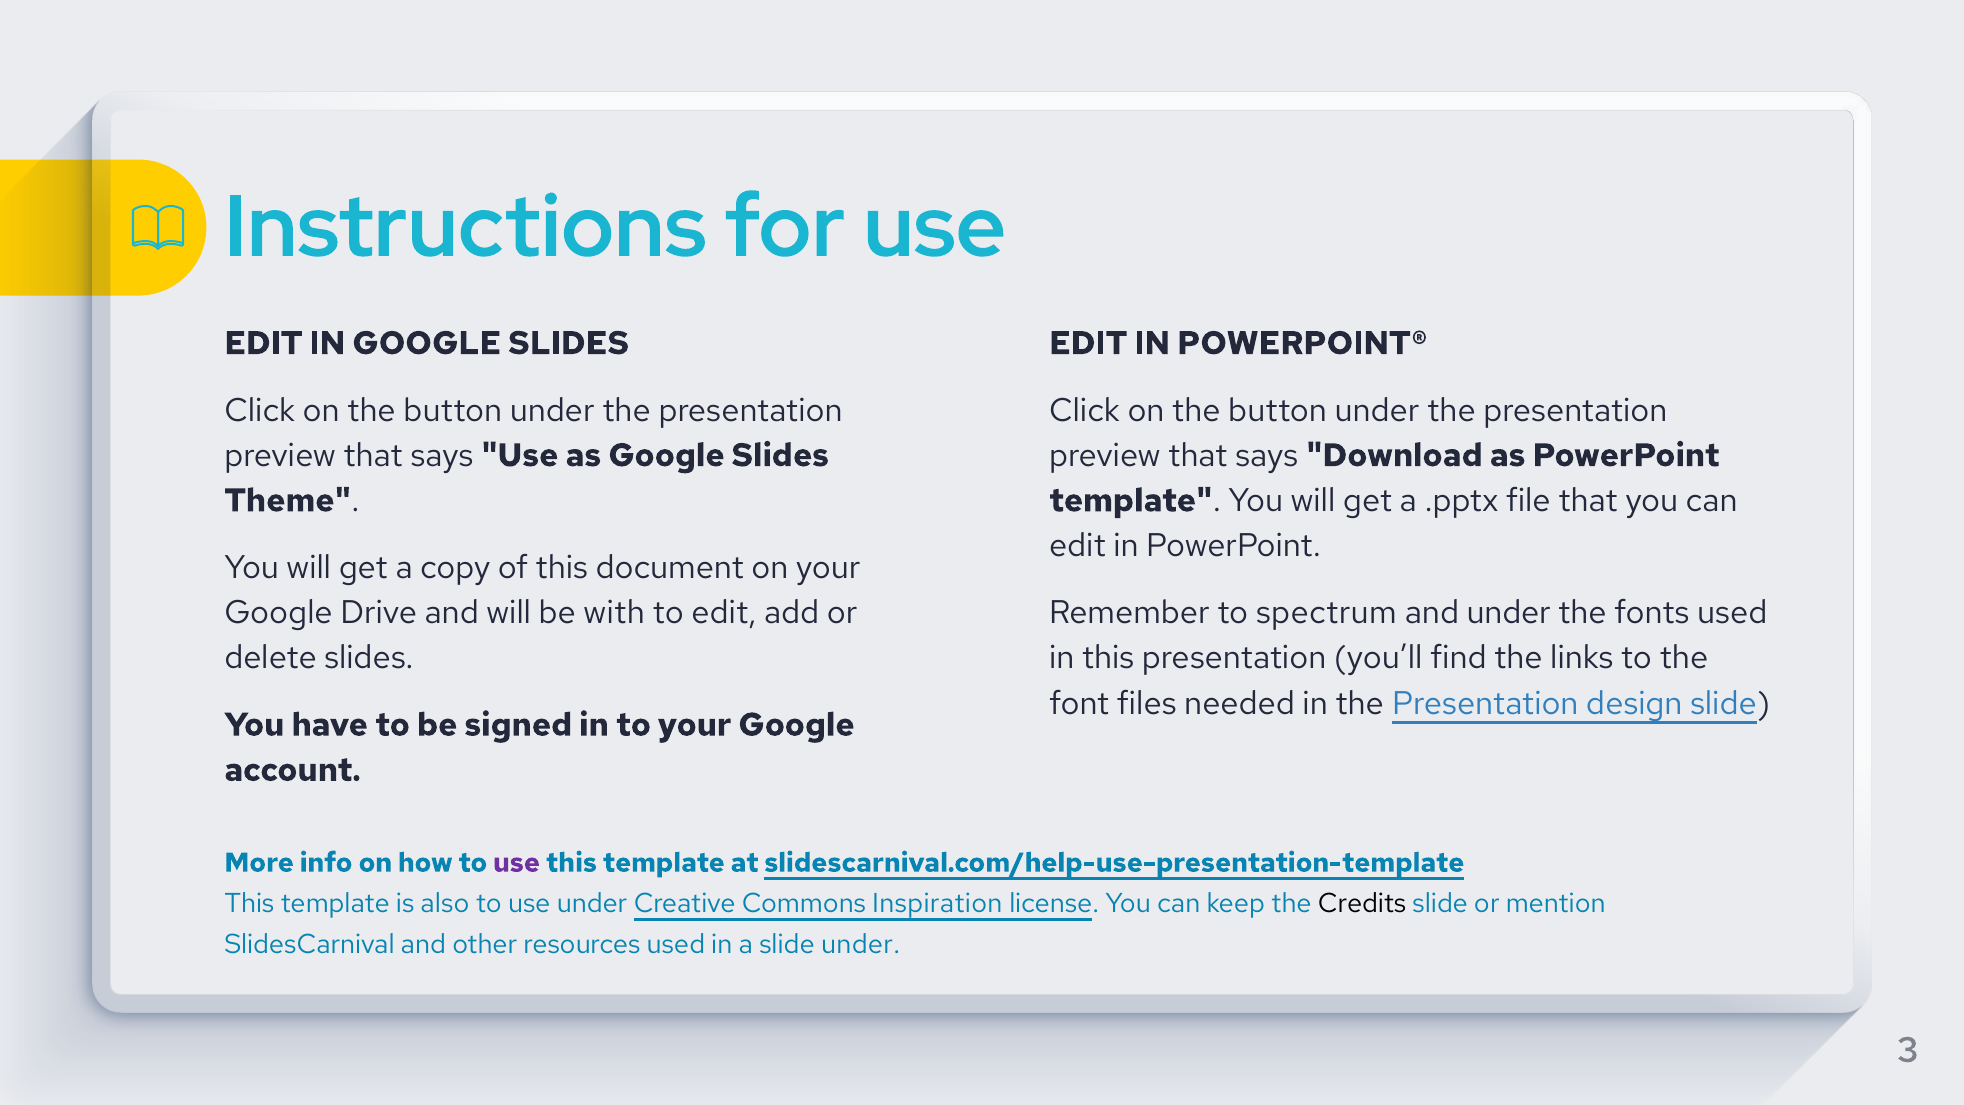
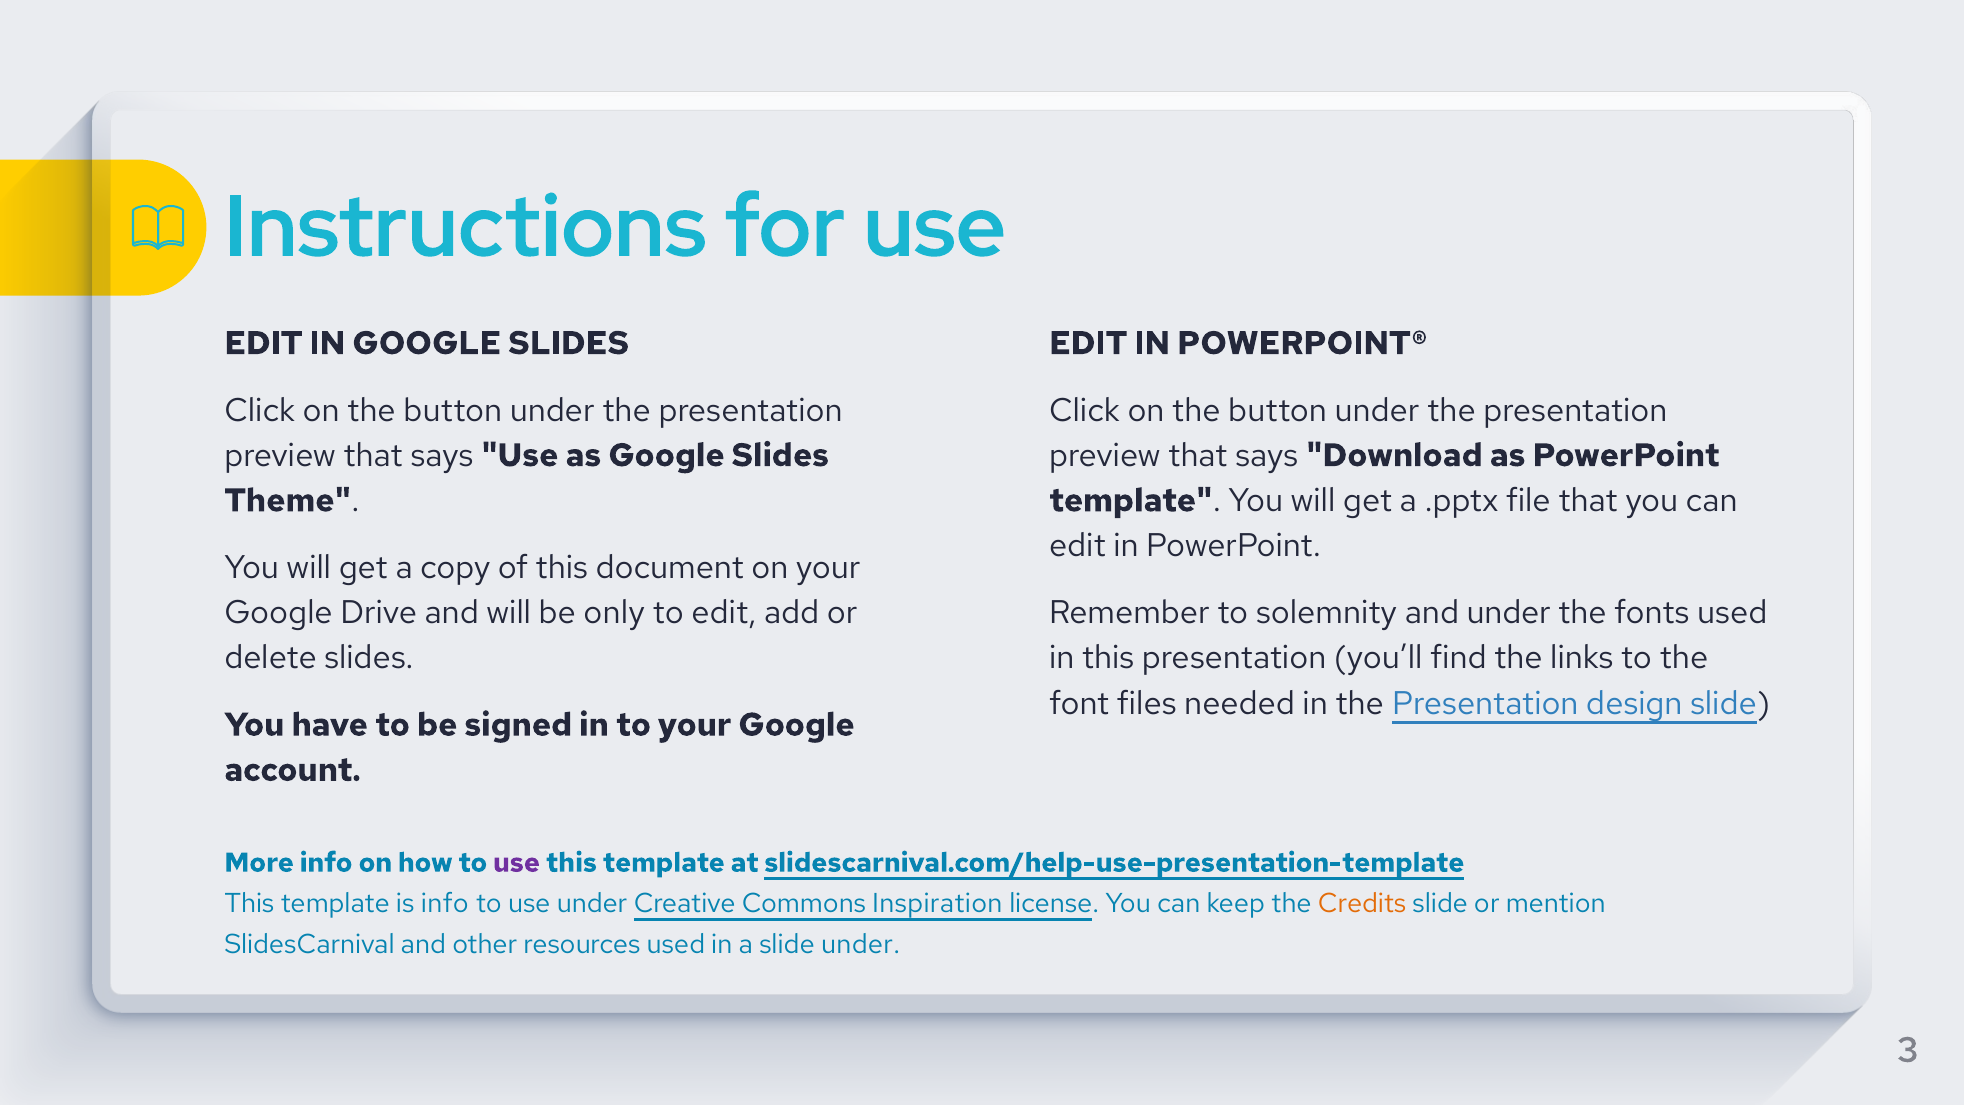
with: with -> only (614, 613)
spectrum: spectrum -> solemnity (1327, 613)
is also: also -> info (445, 904)
Credits colour: black -> orange (1362, 904)
